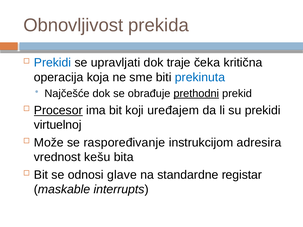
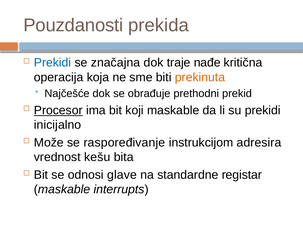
Obnovljivost: Obnovljivost -> Pouzdanosti (73, 25)
upravljati: upravljati -> značajna (116, 63)
čeka: čeka -> nađe (207, 63)
prekinuta colour: blue -> orange (200, 77)
prethodni underline: present -> none (196, 94)
koji uređajem: uređajem -> maskable (173, 110)
virtuelnoj: virtuelnoj -> inicijalno (58, 125)
